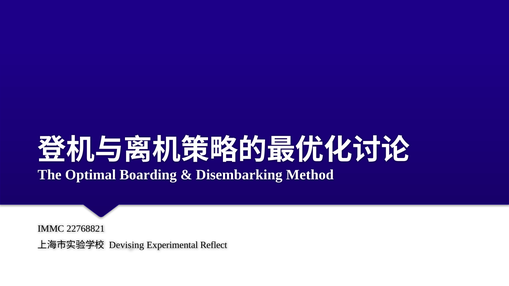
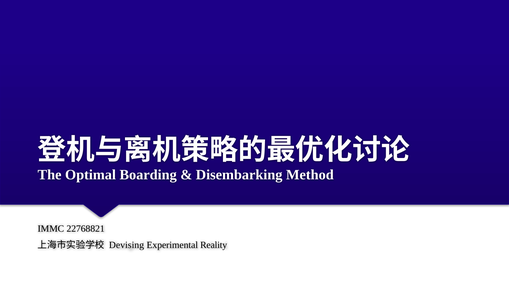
Reflect: Reflect -> Reality (214, 245)
